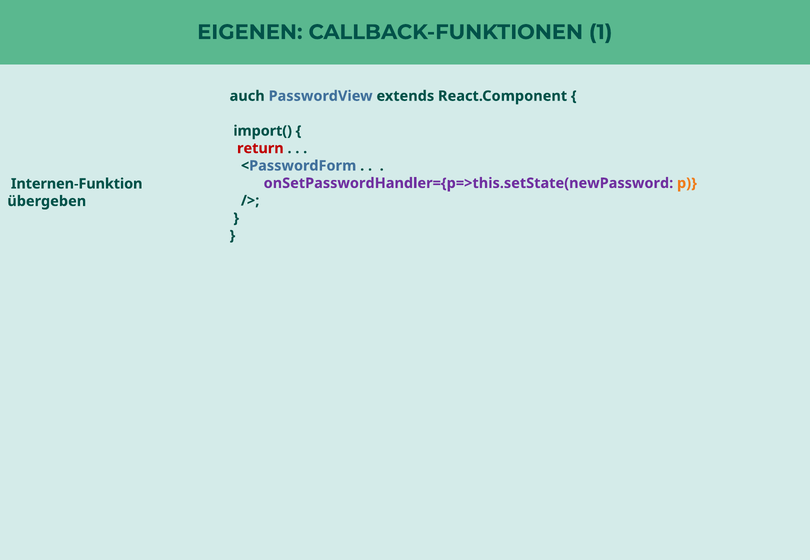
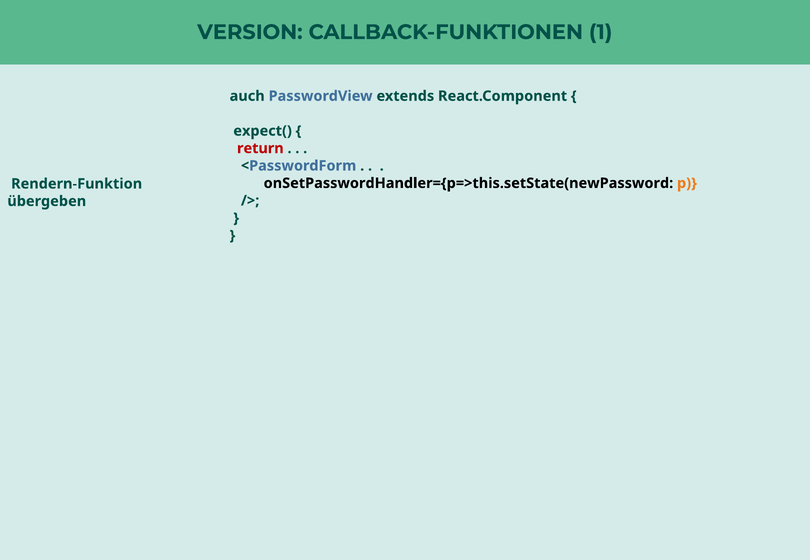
EIGENEN: EIGENEN -> VERSION (250, 32)
import(: import( -> expect( (263, 131)
onSetPasswordHandler={p=>this.setState(newPassword colour: purple -> black (468, 183)
Internen-Funktion: Internen-Funktion -> Rendern-Funktion (77, 184)
